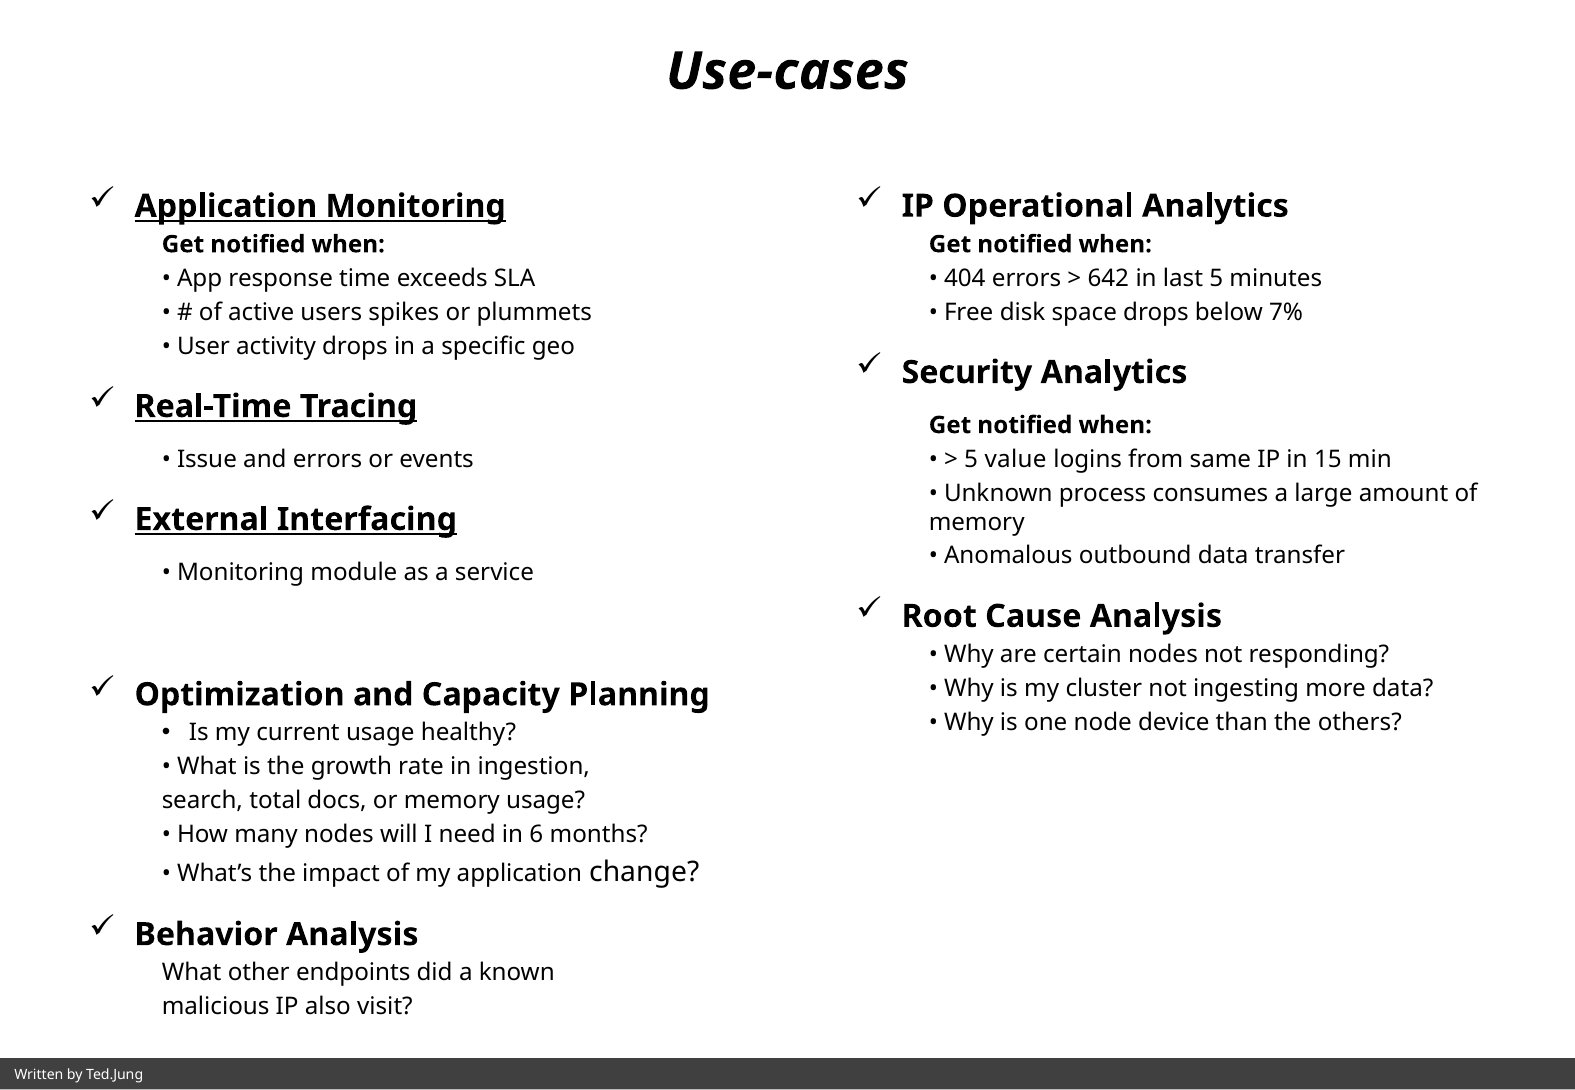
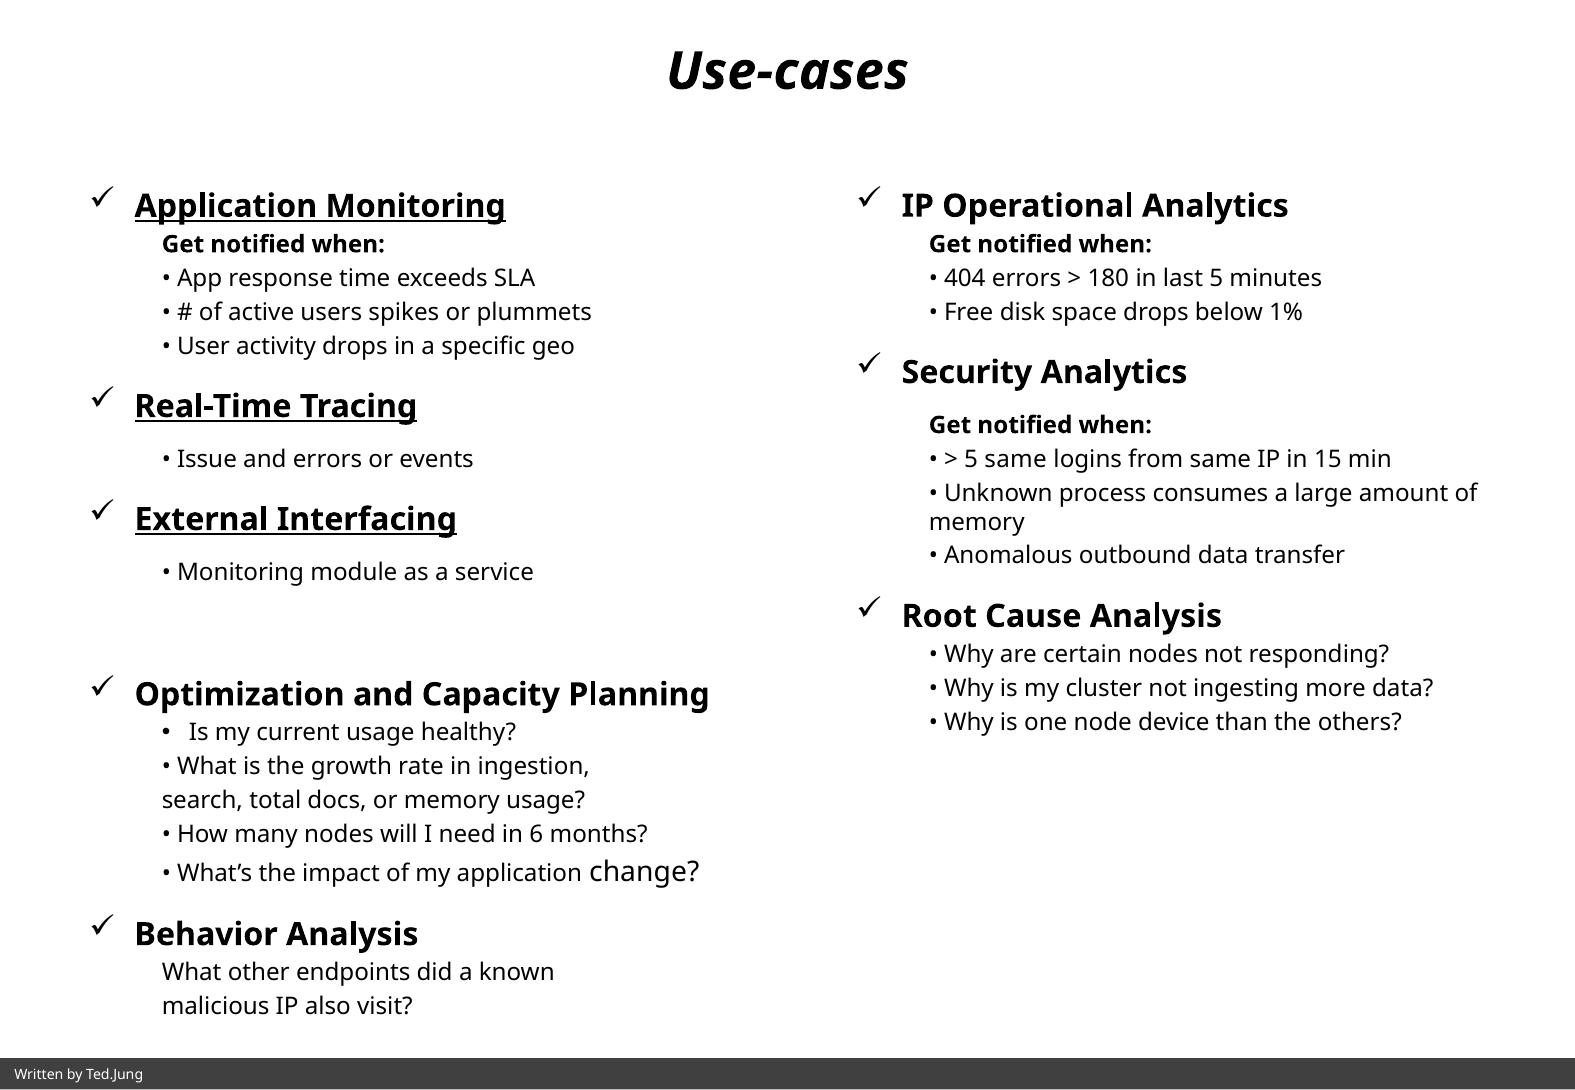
642: 642 -> 180 (1108, 278)
7%: 7% -> 1% (1286, 312)
5 value: value -> same (1016, 459)
